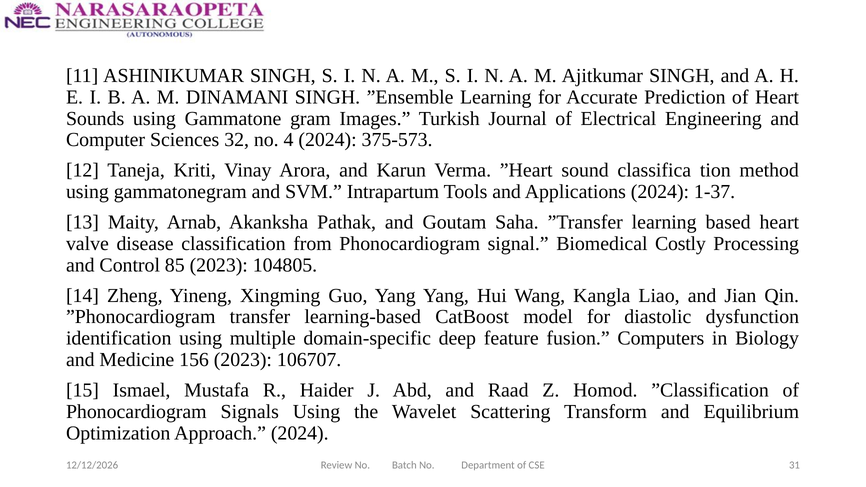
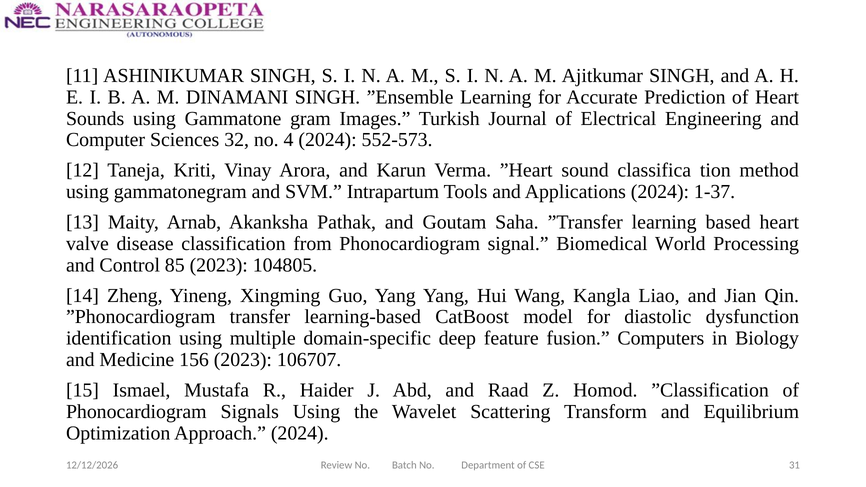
375-573: 375-573 -> 552-573 (397, 140)
Costly: Costly -> World (680, 244)
